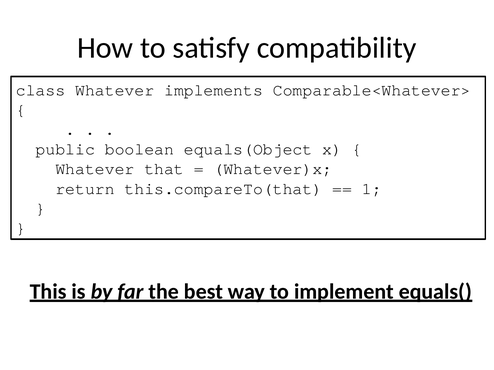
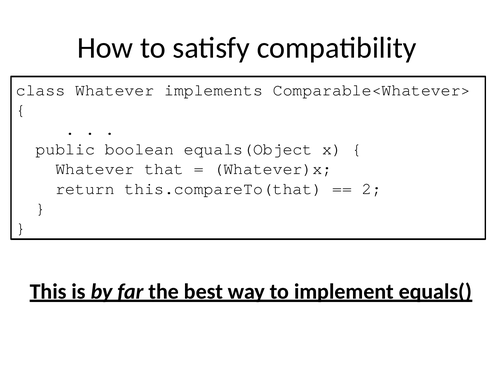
1: 1 -> 2 (372, 189)
